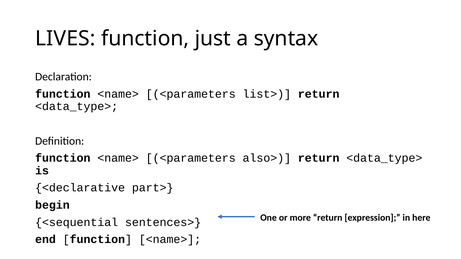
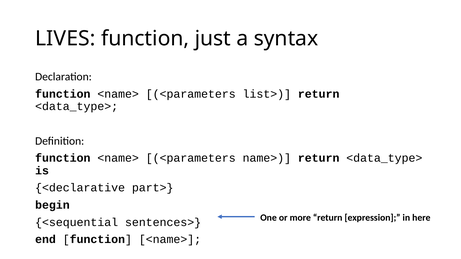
also>: also> -> name> (267, 158)
